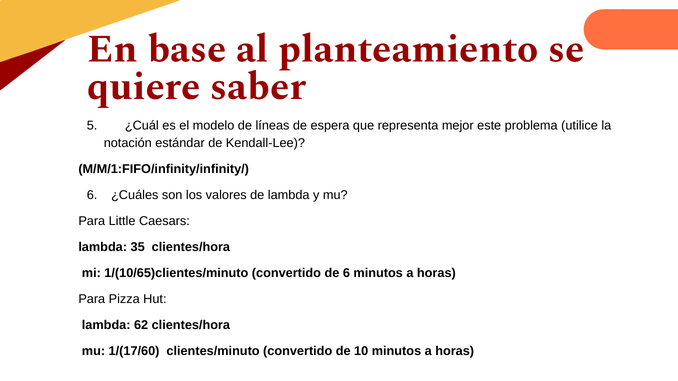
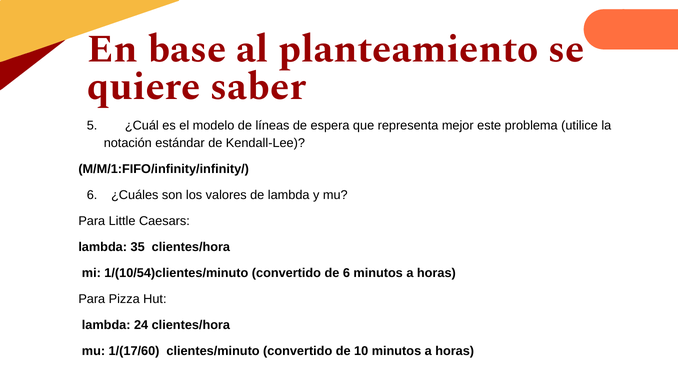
1/(10/65)clientes/minuto: 1/(10/65)clientes/minuto -> 1/(10/54)clientes/minuto (176, 273)
62: 62 -> 24 (141, 325)
